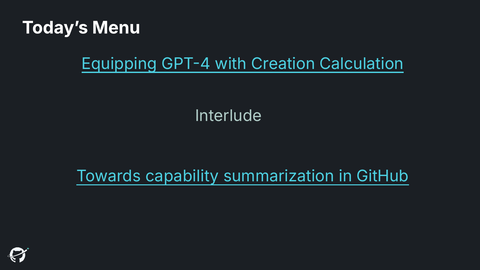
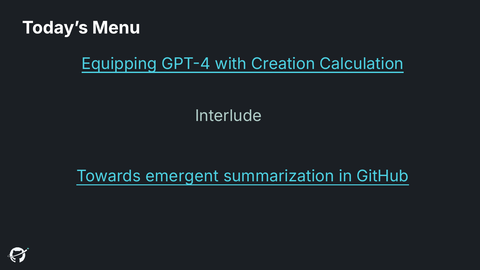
capability: capability -> emergent (182, 176)
